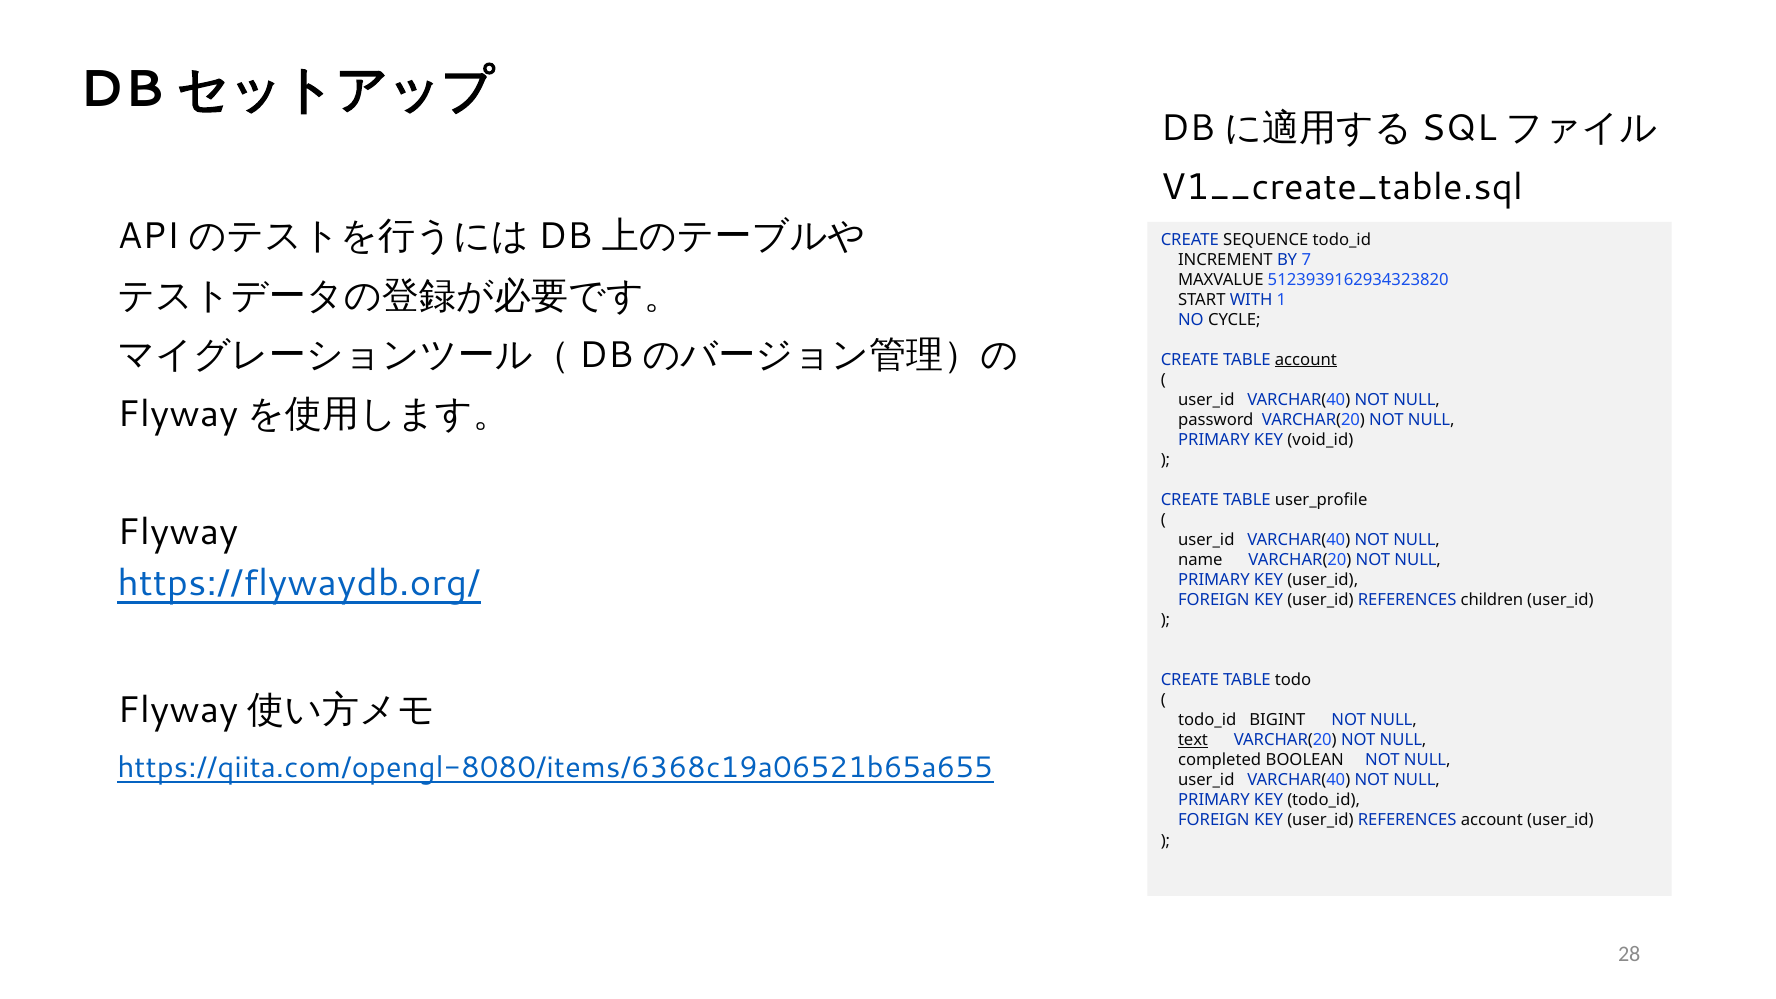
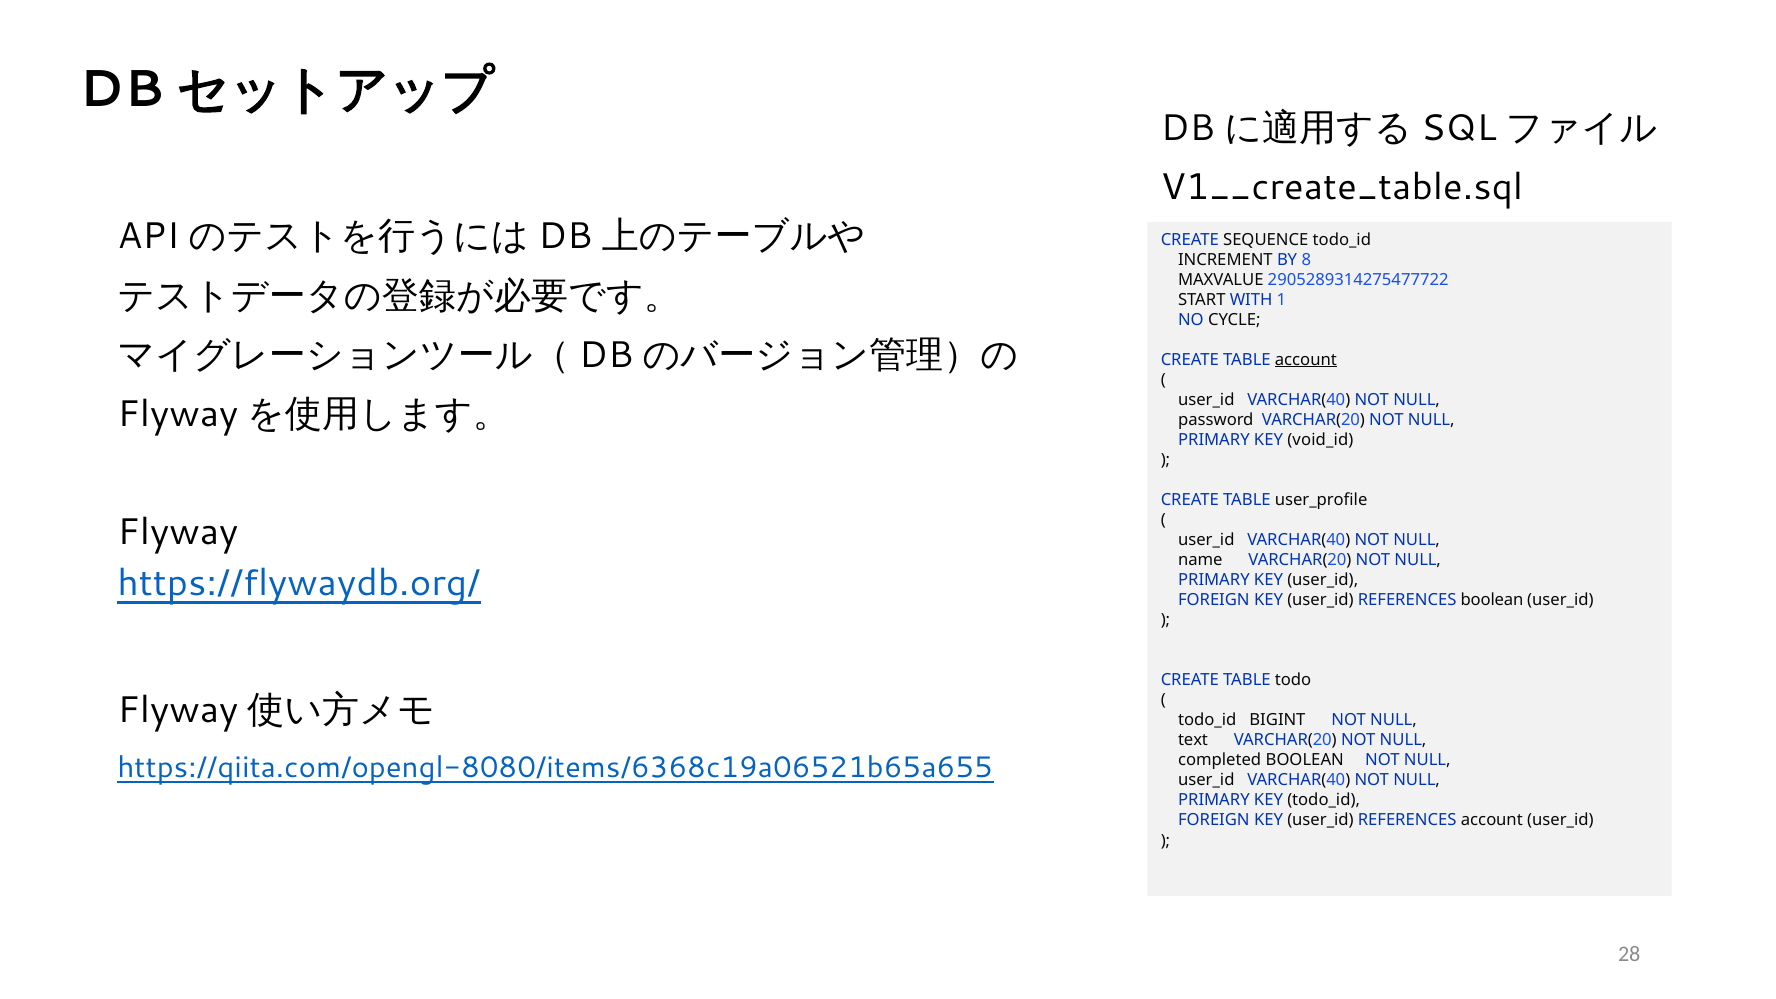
7: 7 -> 8 (1306, 260)
5123939162934323820: 5123939162934323820 -> 2905289314275477722 (1358, 280)
REFERENCES children: children -> boolean (1492, 600)
text underline: present -> none (1193, 740)
